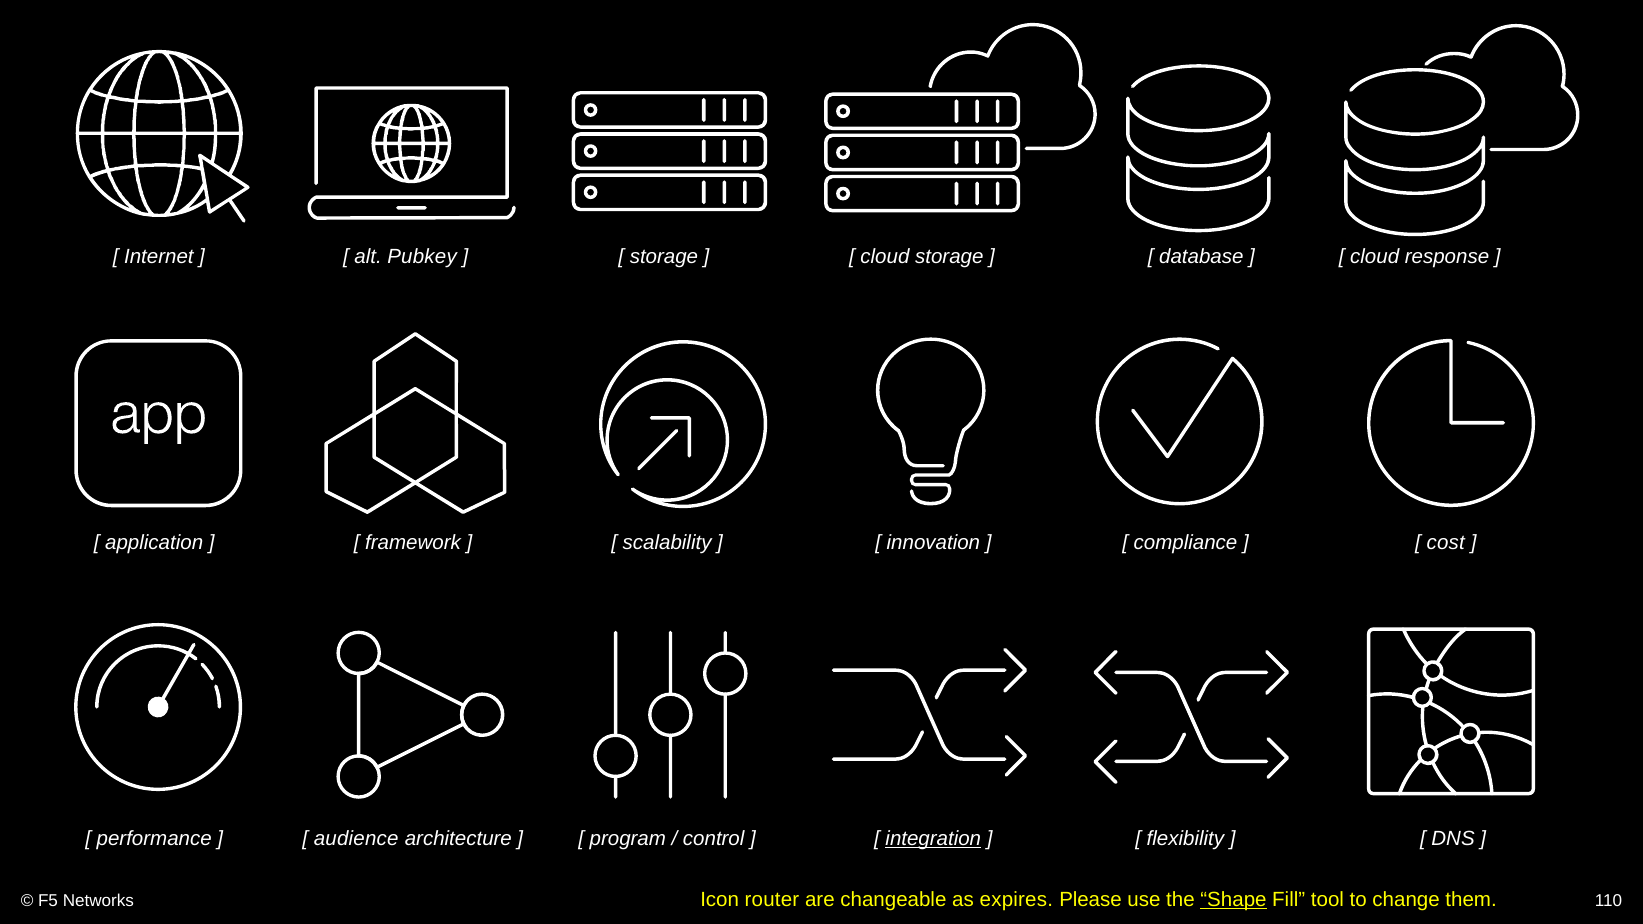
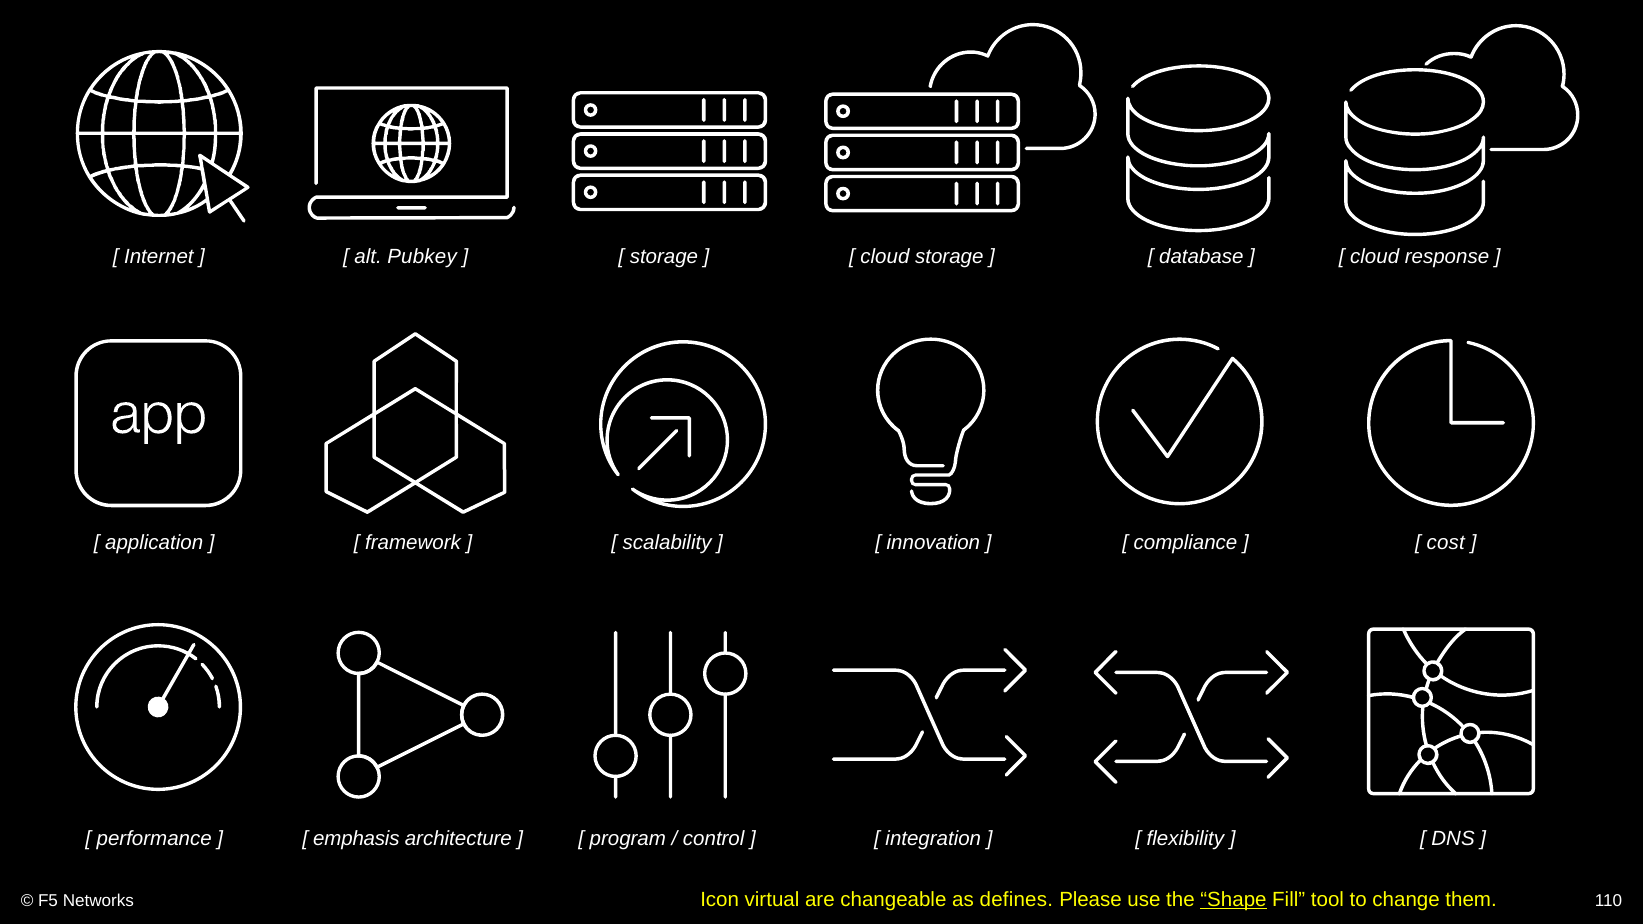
audience: audience -> emphasis (356, 839)
integration underline: present -> none (933, 839)
router: router -> virtual (772, 900)
expires: expires -> defines (1016, 900)
